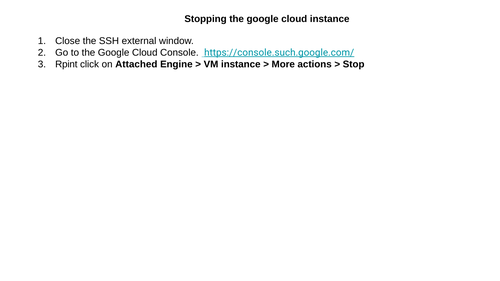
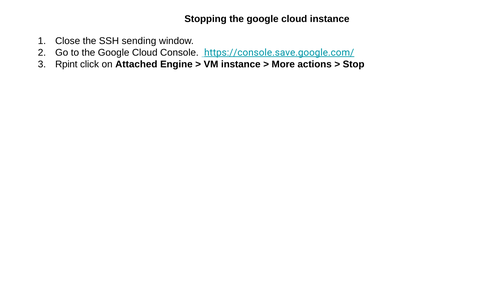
external: external -> sending (139, 41)
https://console.such.google.com/: https://console.such.google.com/ -> https://console.save.google.com/ (279, 53)
